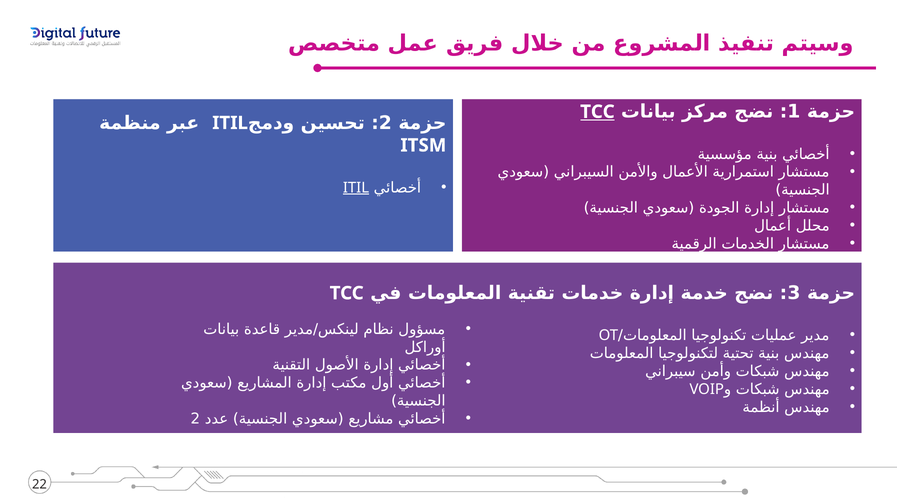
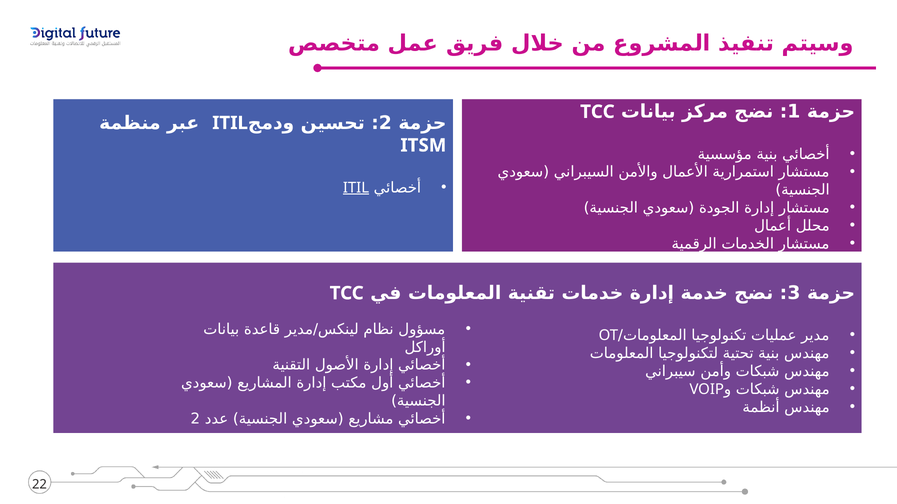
TCC underline: present -> none (597, 112)
